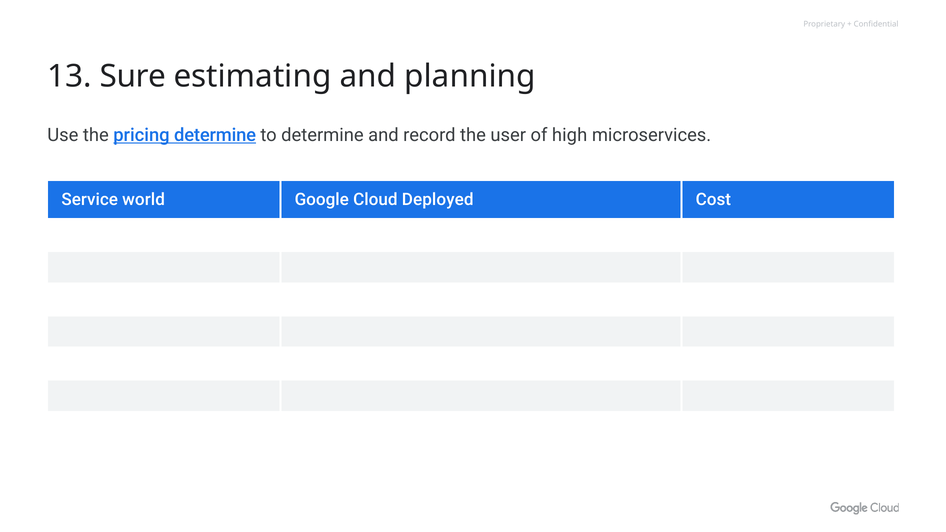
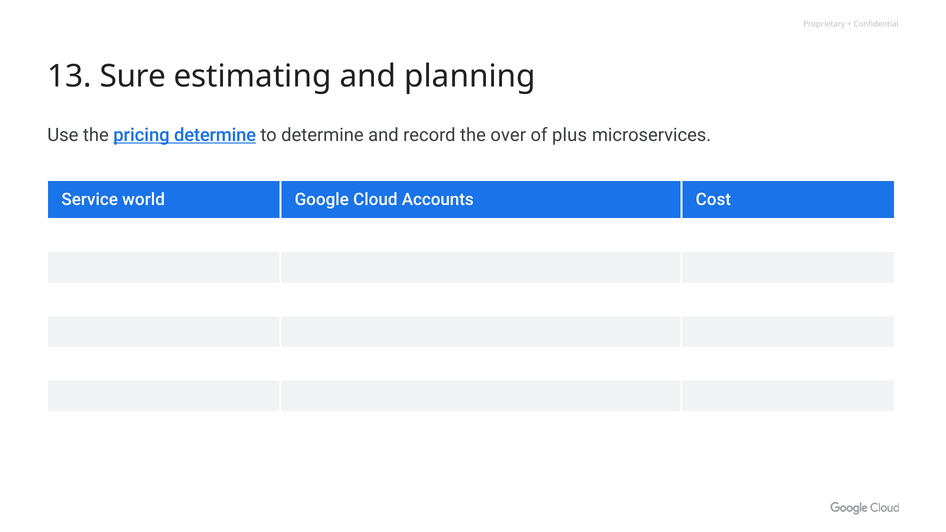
user: user -> over (508, 135)
high: high -> plus (570, 135)
Deployed: Deployed -> Accounts (438, 200)
